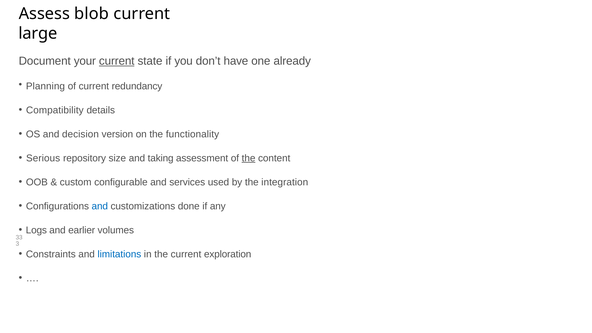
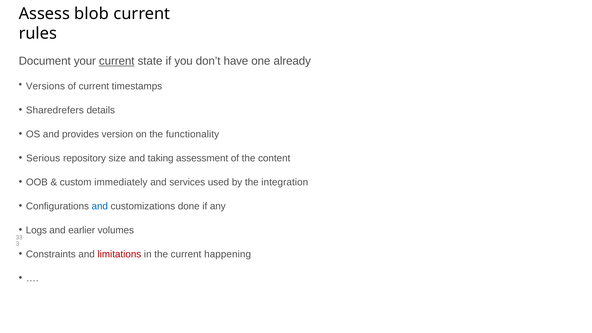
large: large -> rules (38, 34)
Planning: Planning -> Versions (45, 86)
redundancy: redundancy -> timestamps (137, 86)
Compatibility: Compatibility -> Sharedrefers (55, 110)
decision: decision -> provides (81, 134)
the underline: present -> none (249, 158)
configurable: configurable -> immediately (121, 182)
limitations colour: blue -> red (119, 254)
exploration: exploration -> happening (228, 254)
